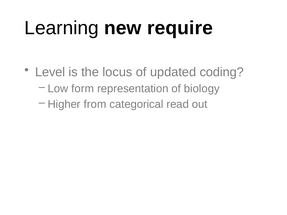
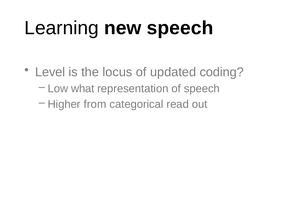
new require: require -> speech (180, 28)
form: form -> what (83, 89)
of biology: biology -> speech (202, 89)
